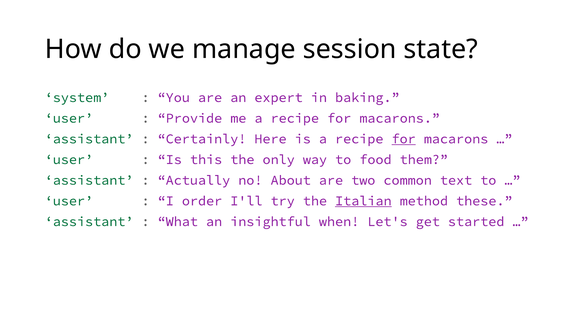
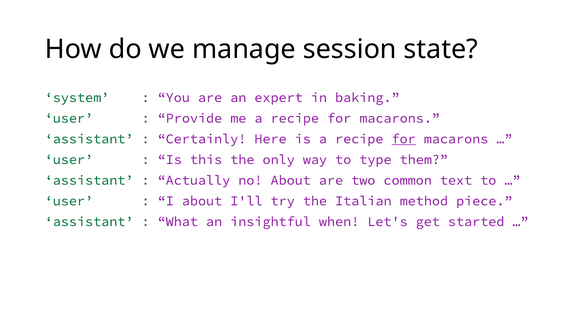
food: food -> type (375, 159)
I order: order -> about (202, 201)
Italian underline: present -> none (363, 201)
these: these -> piece (484, 201)
